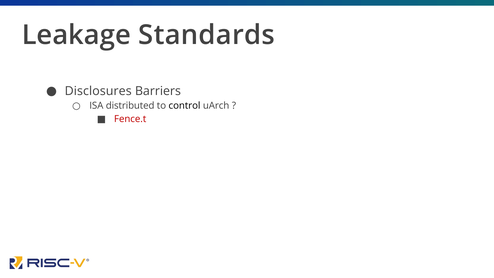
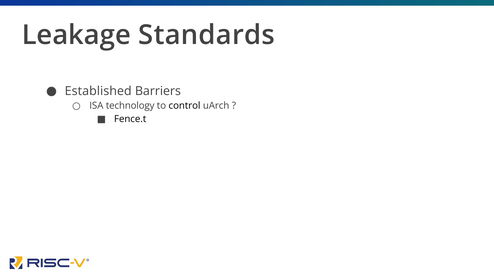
Disclosures: Disclosures -> Established (98, 91)
distributed: distributed -> technology (130, 106)
Fence.t colour: red -> black (130, 119)
